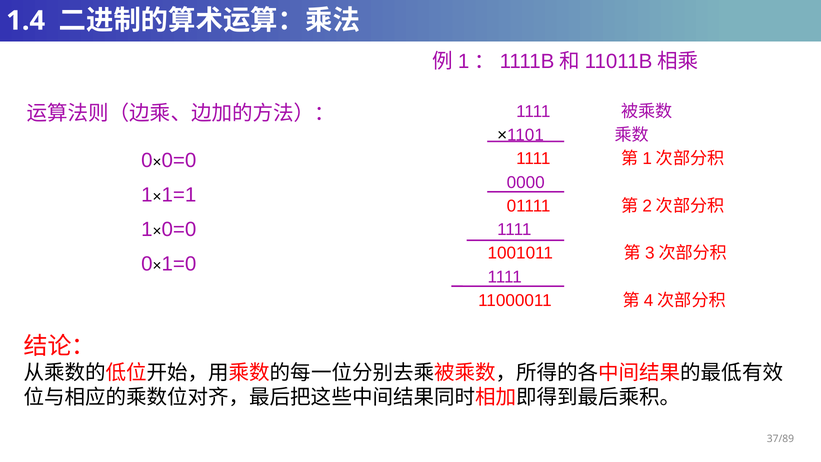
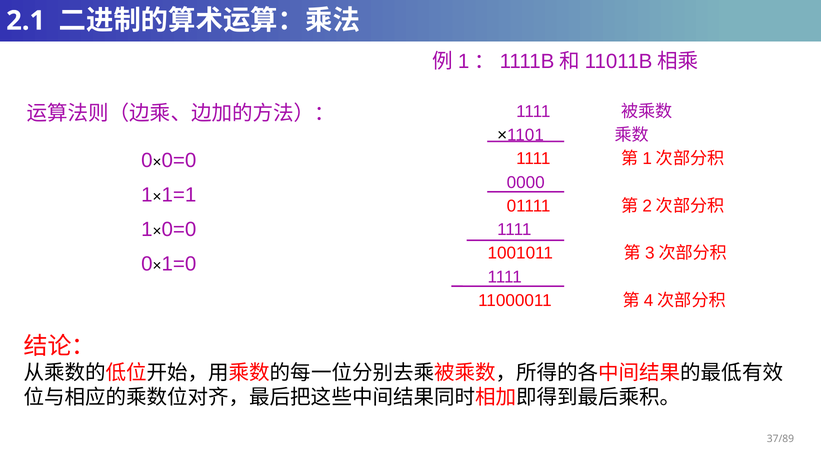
1.4: 1.4 -> 2.1 (26, 21)
